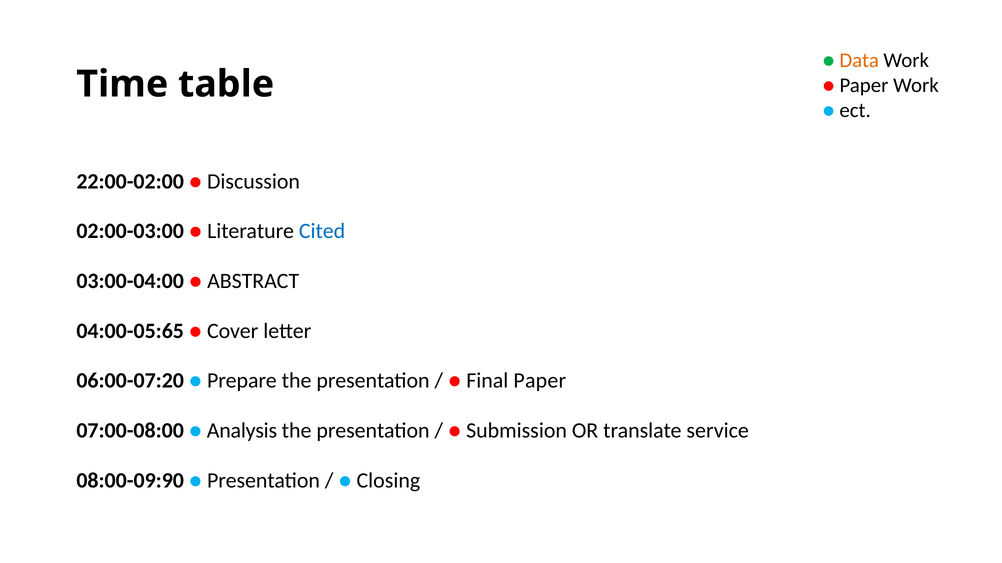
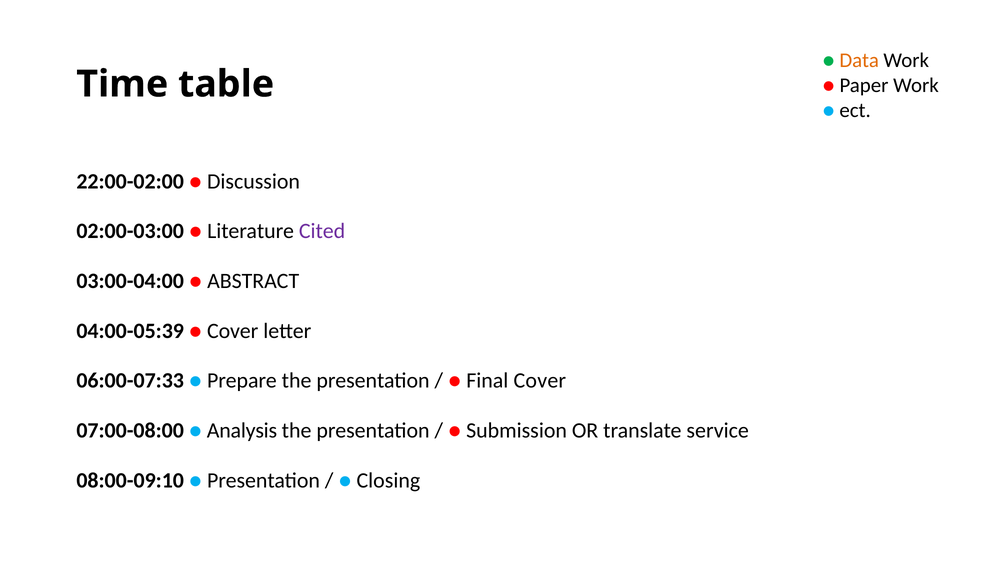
Cited colour: blue -> purple (322, 231)
04:00-05:65: 04:00-05:65 -> 04:00-05:39 (130, 331)
06:00-07:20: 06:00-07:20 -> 06:00-07:33 (130, 381)
Final Paper: Paper -> Cover (540, 381)
08:00-09:90: 08:00-09:90 -> 08:00-09:10 (130, 481)
